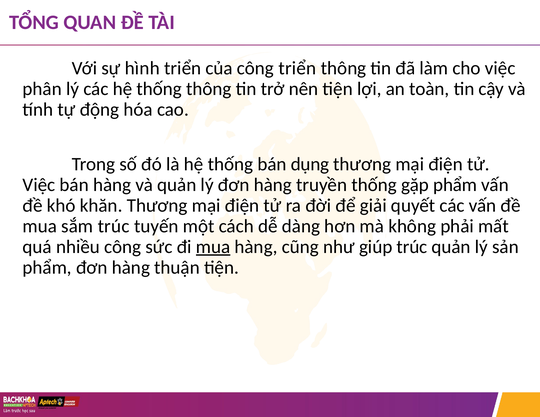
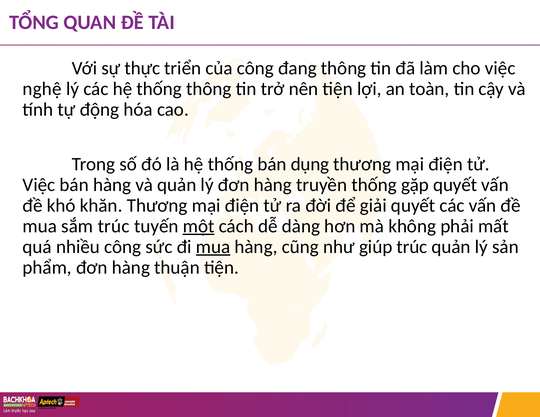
hình: hình -> thực (142, 68)
công triển: triển -> đang (297, 68)
phân: phân -> nghệ (42, 89)
gặp phẩm: phẩm -> quyết (455, 185)
một underline: none -> present (199, 226)
